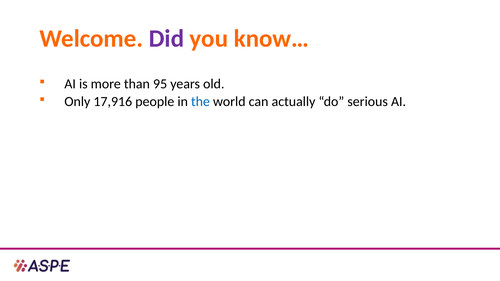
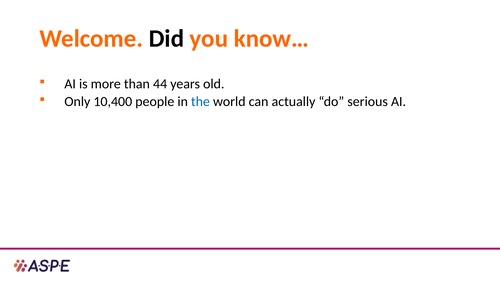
Did colour: purple -> black (166, 39)
95: 95 -> 44 (160, 84)
17,916: 17,916 -> 10,400 (113, 102)
